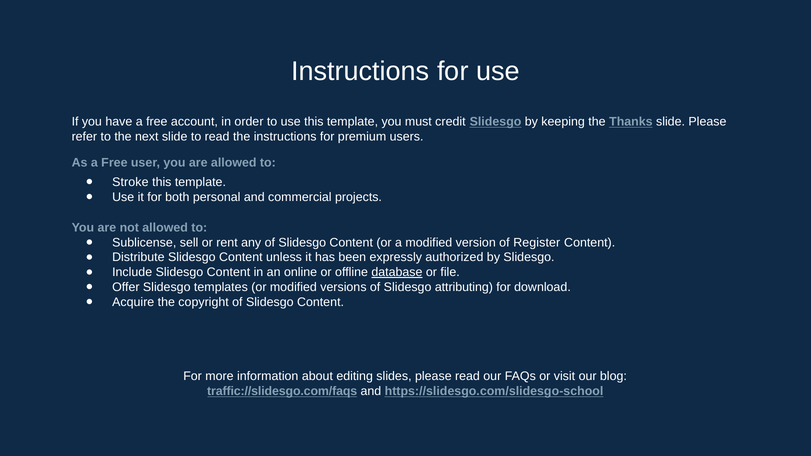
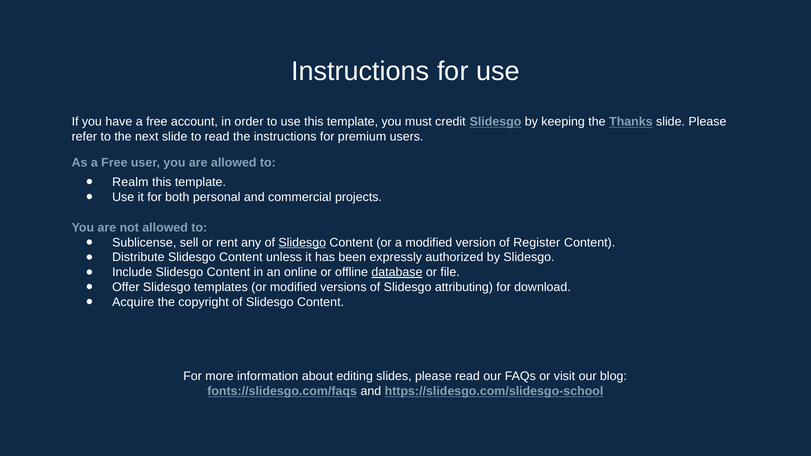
Stroke: Stroke -> Realm (130, 182)
Slidesgo underline: none -> present (302, 243)
traffic://slidesgo.com/faqs: traffic://slidesgo.com/faqs -> fonts://slidesgo.com/faqs (282, 391)
